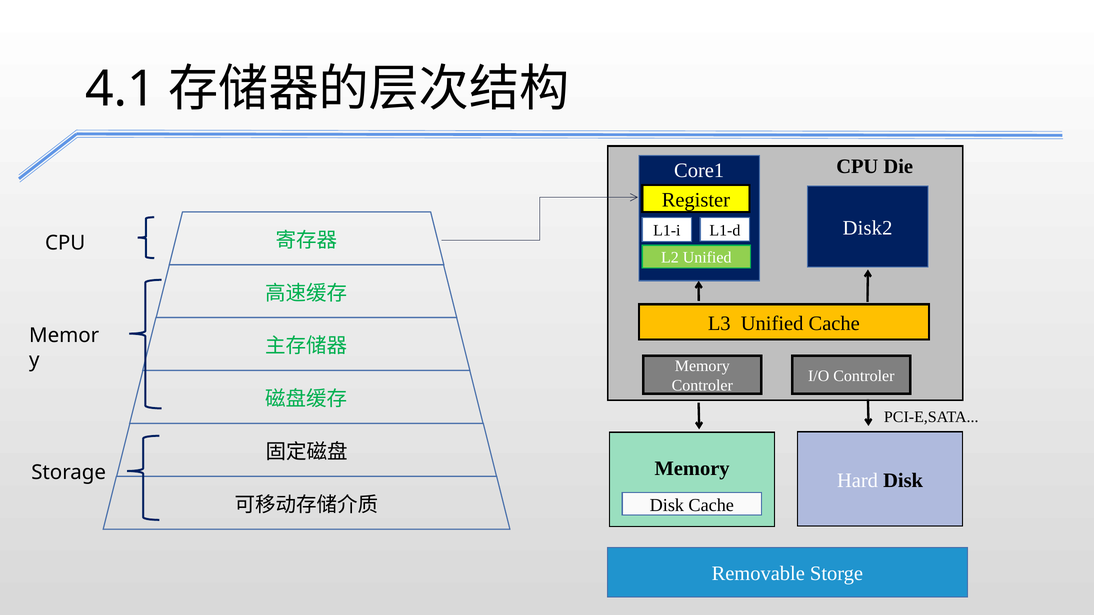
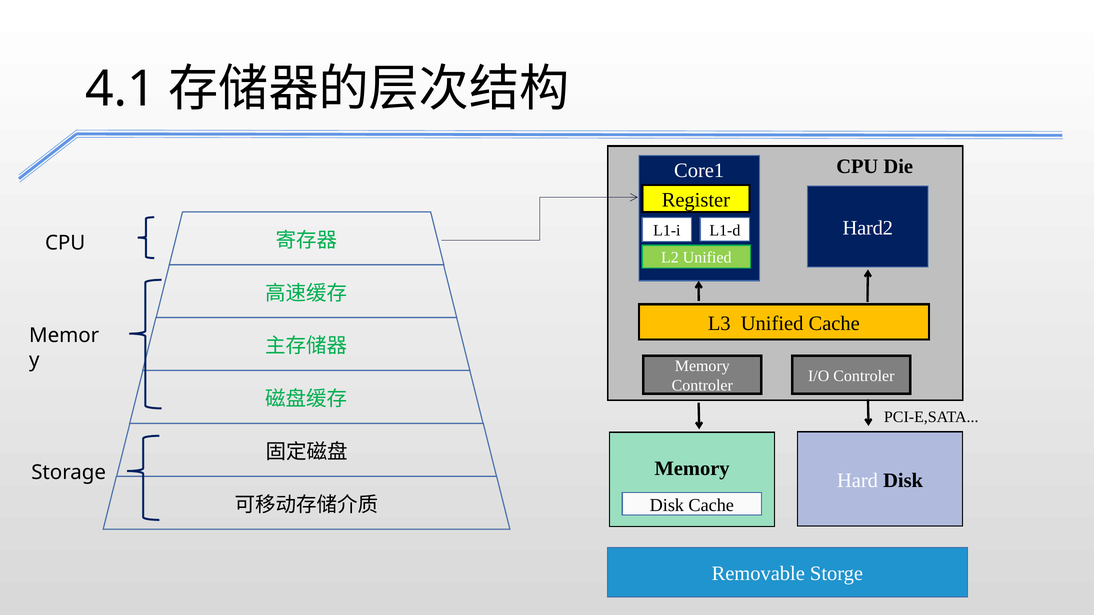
Disk2: Disk2 -> Hard2 (868, 228)
